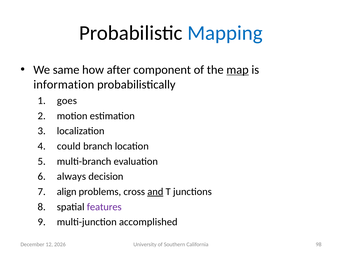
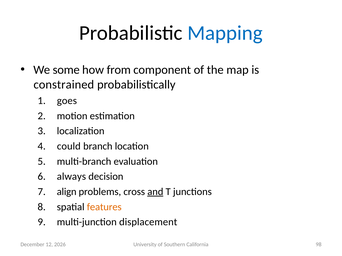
same: same -> some (66, 70)
after: after -> from (119, 70)
map underline: present -> none (238, 70)
information: information -> constrained (64, 85)
features colour: purple -> orange (104, 207)
accomplished: accomplished -> displacement (148, 222)
